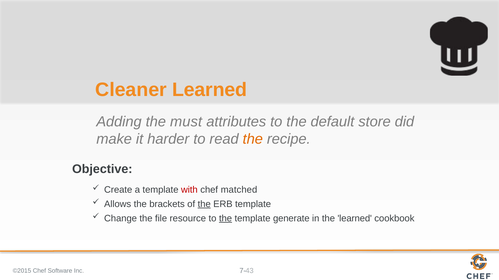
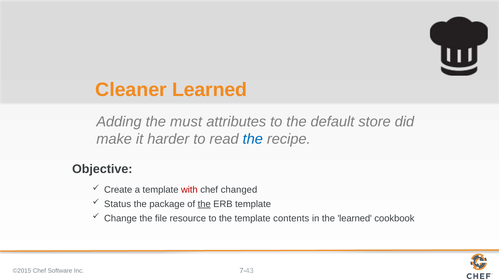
the colour: orange -> blue (253, 139)
matched: matched -> changed (239, 190)
Allows: Allows -> Status (118, 204)
brackets: brackets -> package (167, 204)
the underline: present -> none (226, 219)
generate: generate -> contents (291, 219)
